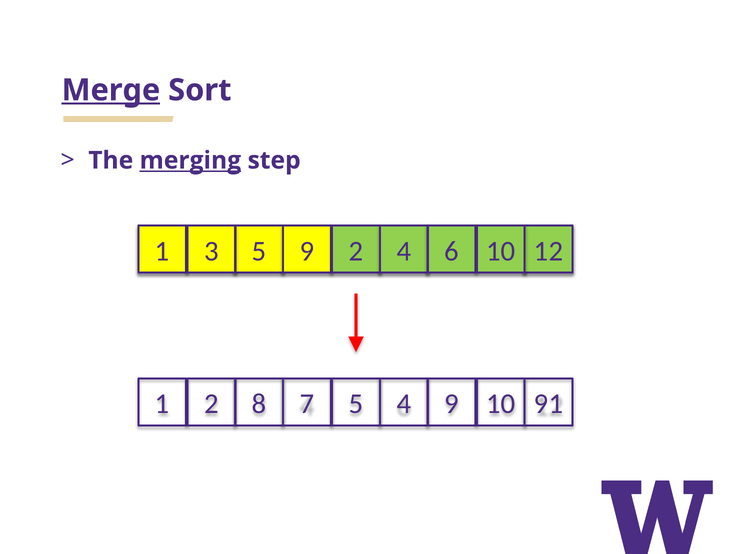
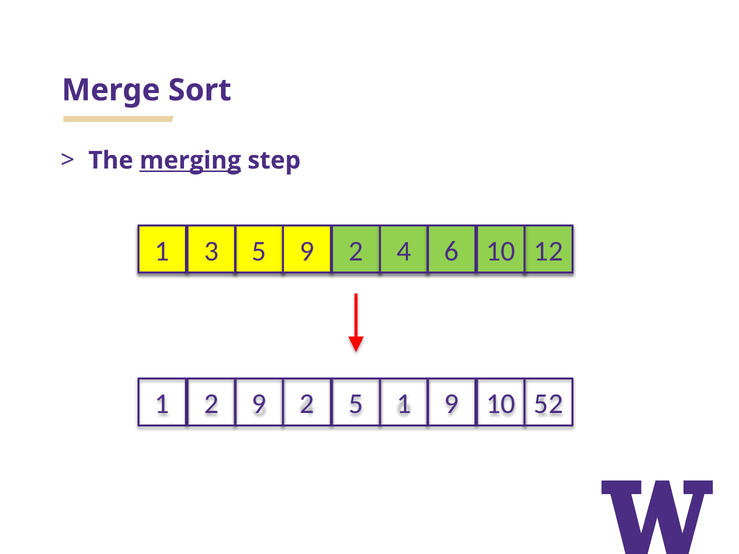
Merge underline: present -> none (111, 90)
8: 8 -> 9 (259, 404)
2 7: 7 -> 2 (307, 404)
5 4: 4 -> 1 (404, 404)
91: 91 -> 52 (549, 404)
